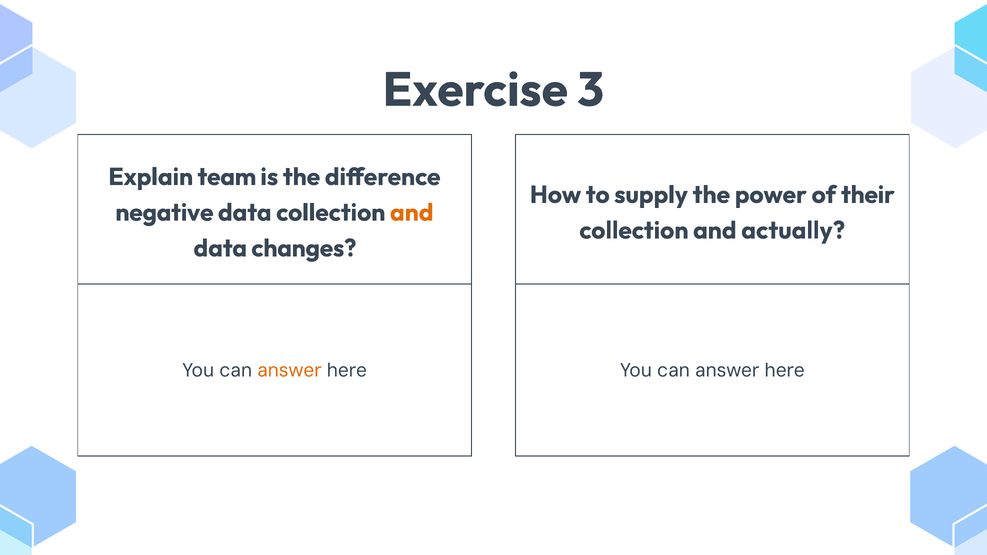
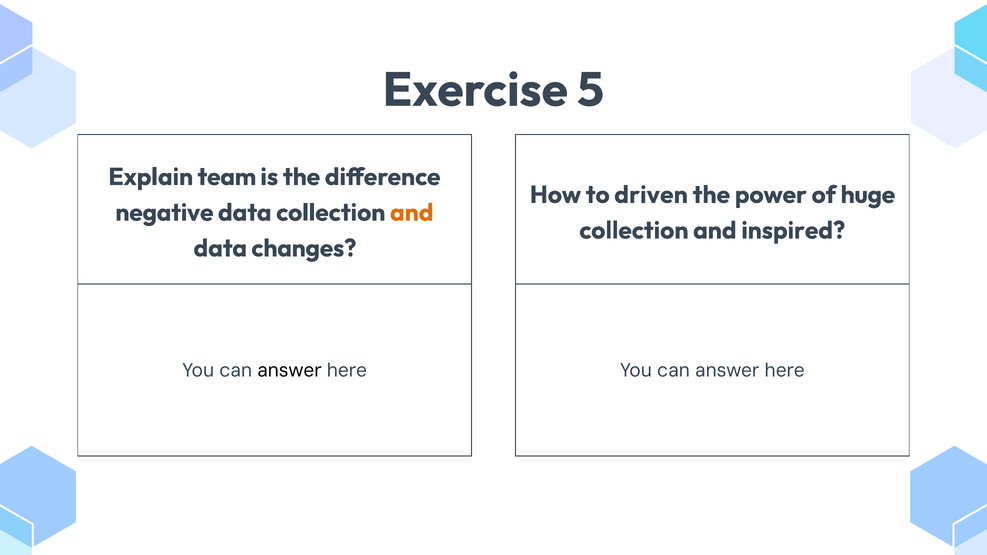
3: 3 -> 5 (591, 90)
supply: supply -> driven (651, 195)
their: their -> huge (868, 195)
actually: actually -> inspired (793, 231)
answer colour: orange -> black (290, 370)
